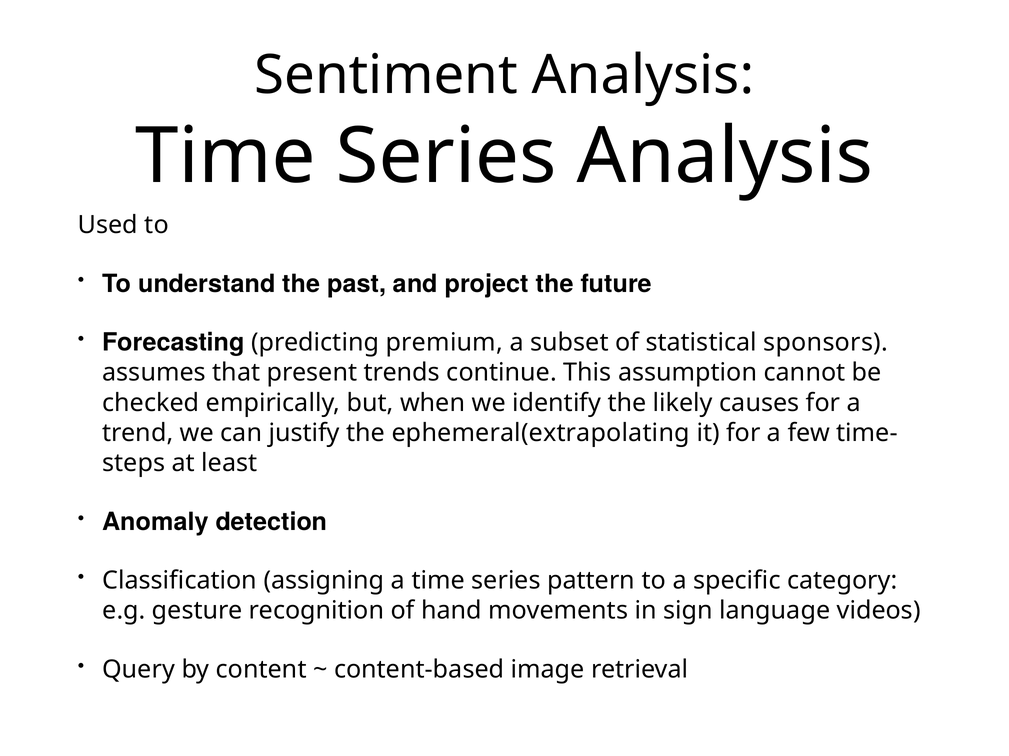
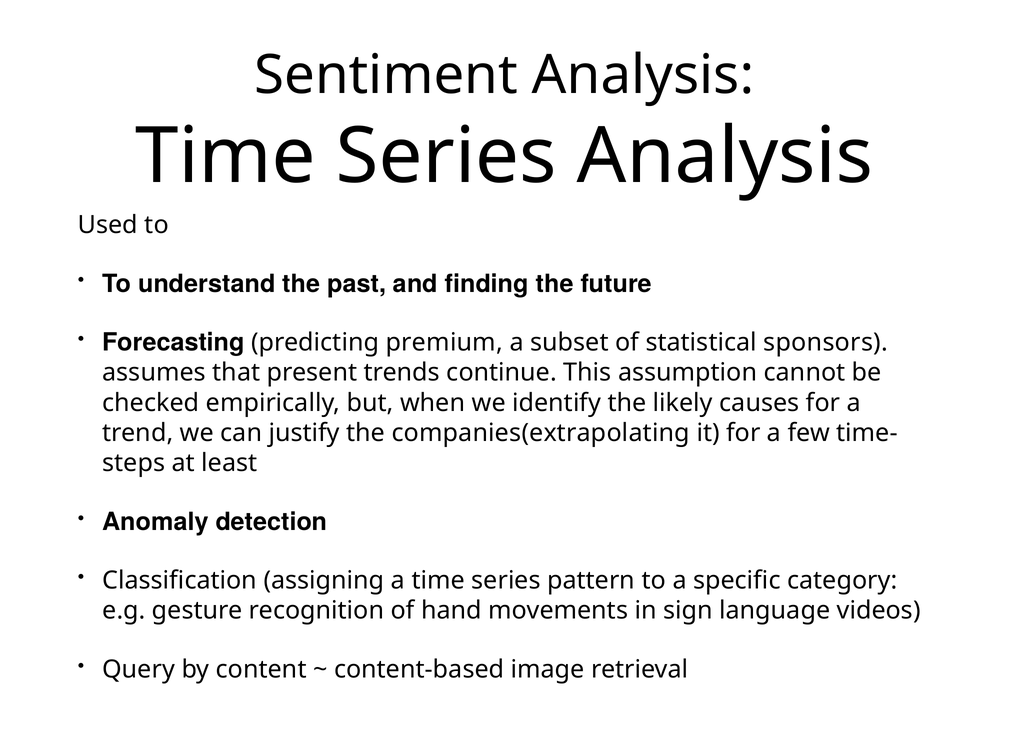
project: project -> finding (487, 284)
ephemeral(extrapolating: ephemeral(extrapolating -> companies(extrapolating (541, 433)
